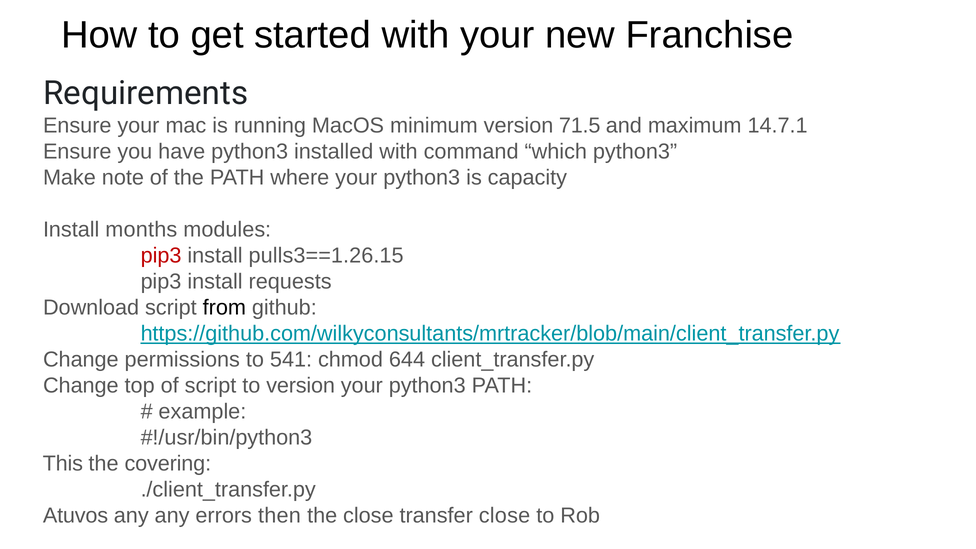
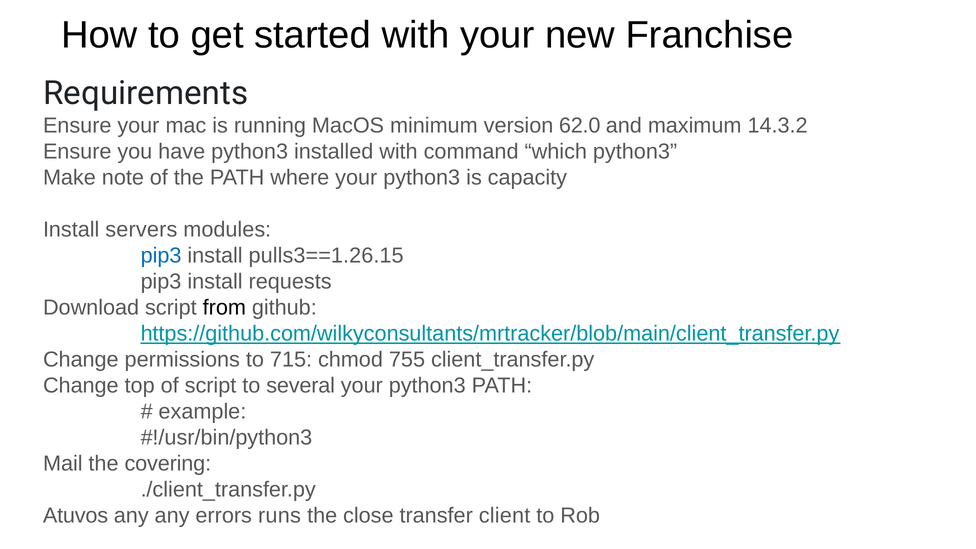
71.5: 71.5 -> 62.0 (580, 126)
14.7.1: 14.7.1 -> 14.3.2 (778, 126)
months: months -> servers (141, 230)
pip3 colour: red -> blue (161, 256)
541: 541 -> 715 (291, 360)
644: 644 -> 755 (407, 360)
to version: version -> several (301, 386)
This: This -> Mail (63, 464)
then: then -> runs (279, 516)
transfer close: close -> client (505, 516)
